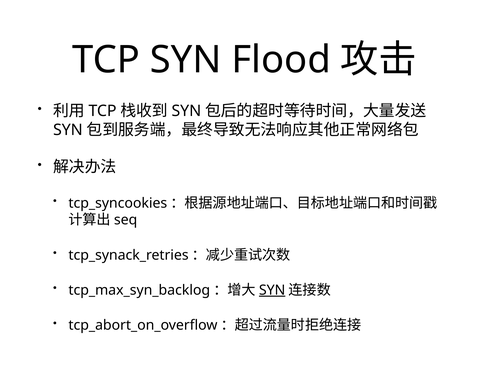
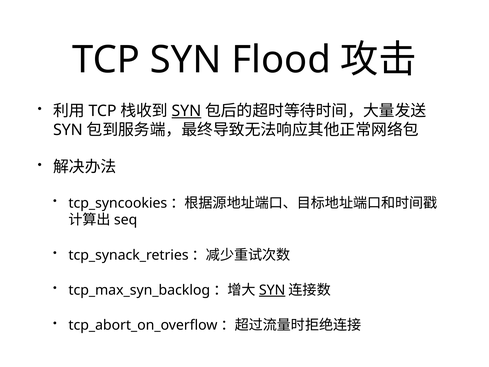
SYN underline: none -> present (186, 111)
